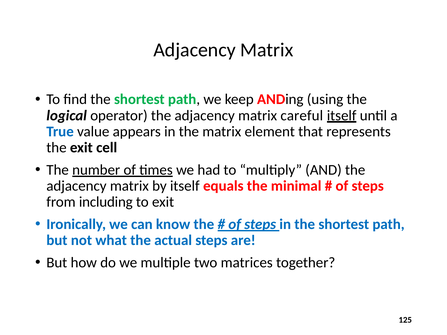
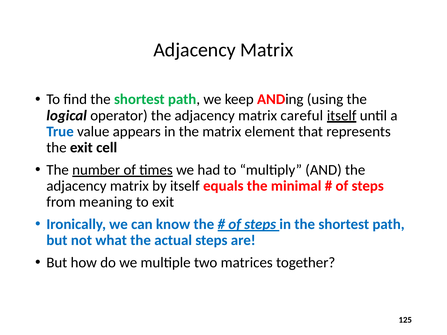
including: including -> meaning (106, 202)
